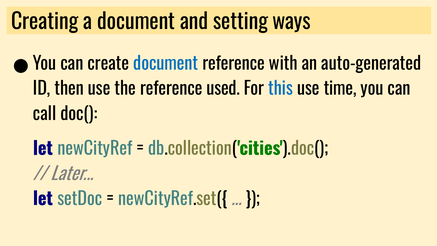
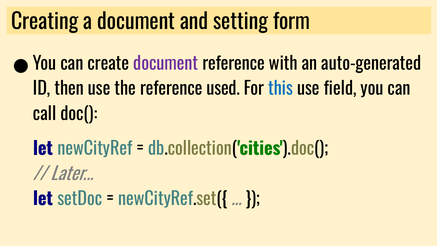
ways: ways -> form (292, 22)
document colour: blue -> purple (166, 64)
time: time -> field (340, 89)
